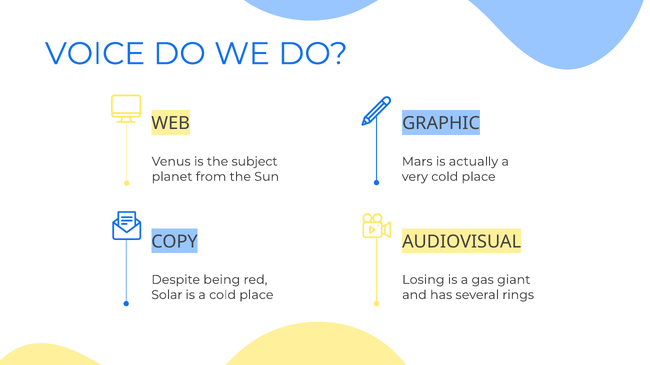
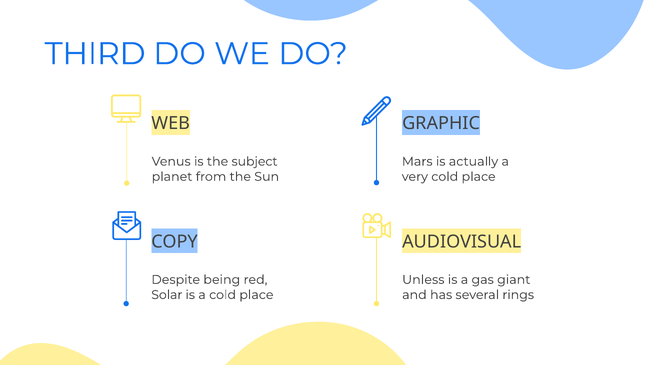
VOICE: VOICE -> THIRD (95, 54)
Losing: Losing -> Unless (423, 280)
